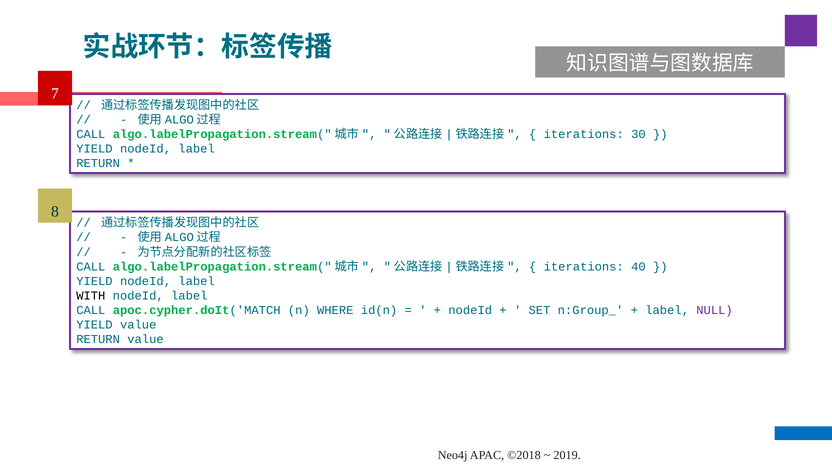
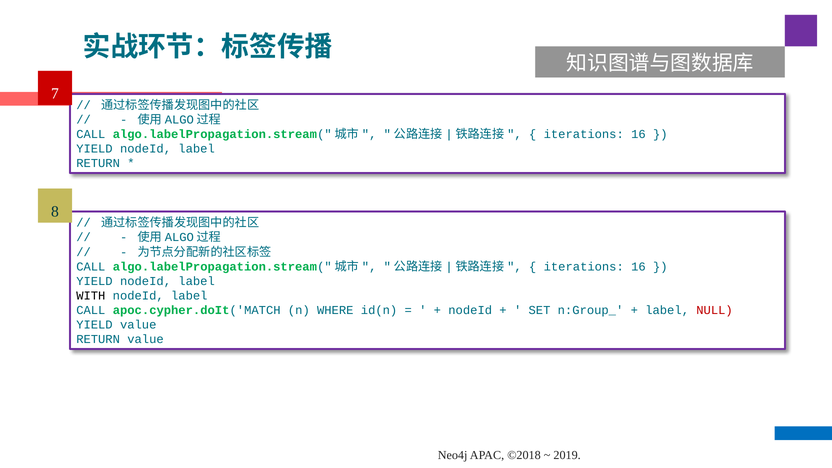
30: 30 -> 16 (638, 134)
40: 40 -> 16 (638, 267)
NULL colour: purple -> red (715, 310)
